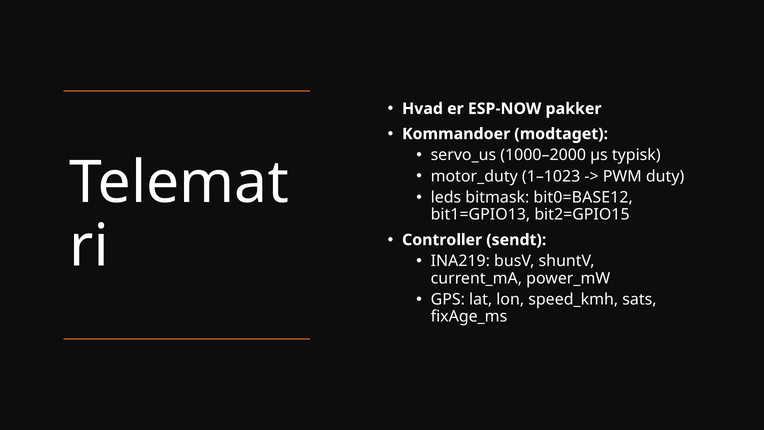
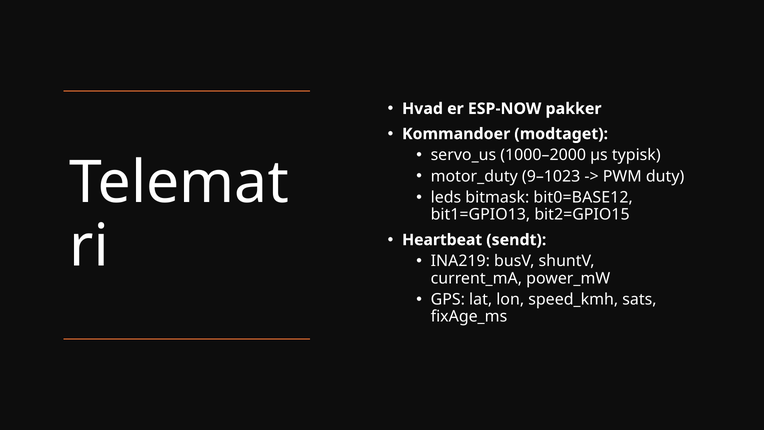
1–1023: 1–1023 -> 9–1023 (551, 176)
Controller: Controller -> Heartbeat (442, 240)
